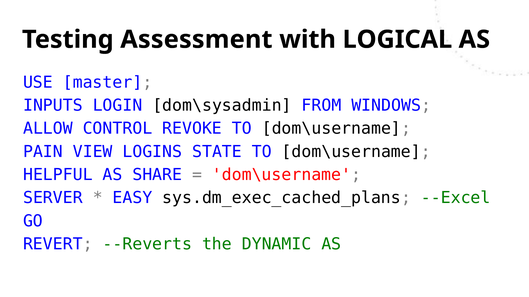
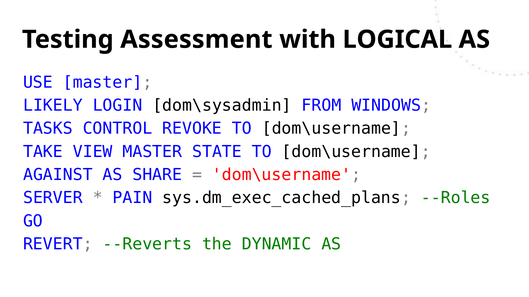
INPUTS: INPUTS -> LIKELY (53, 106)
ALLOW: ALLOW -> TASKS (48, 129)
PAIN: PAIN -> TAKE (43, 152)
VIEW LOGINS: LOGINS -> MASTER (152, 152)
HELPFUL: HELPFUL -> AGAINST (58, 175)
EASY: EASY -> PAIN (132, 198)
--Excel: --Excel -> --Roles (456, 198)
